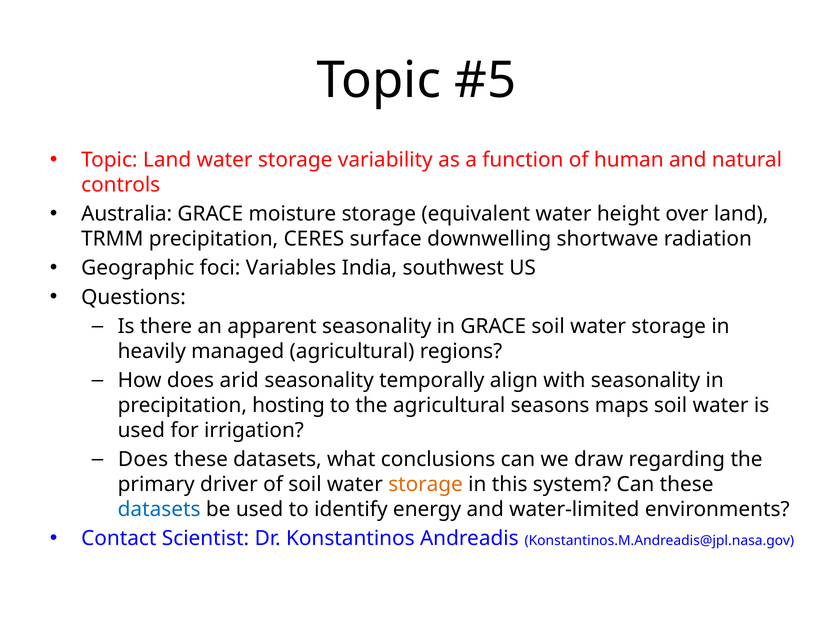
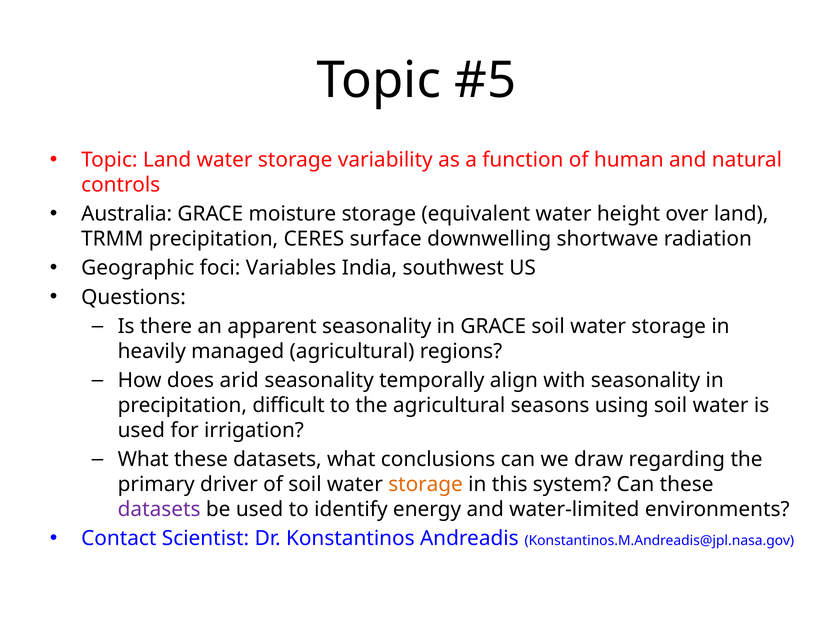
hosting: hosting -> difficult (289, 406)
maps: maps -> using (622, 406)
Does: Does -> What (143, 460)
datasets colour: blue -> purple (159, 510)
